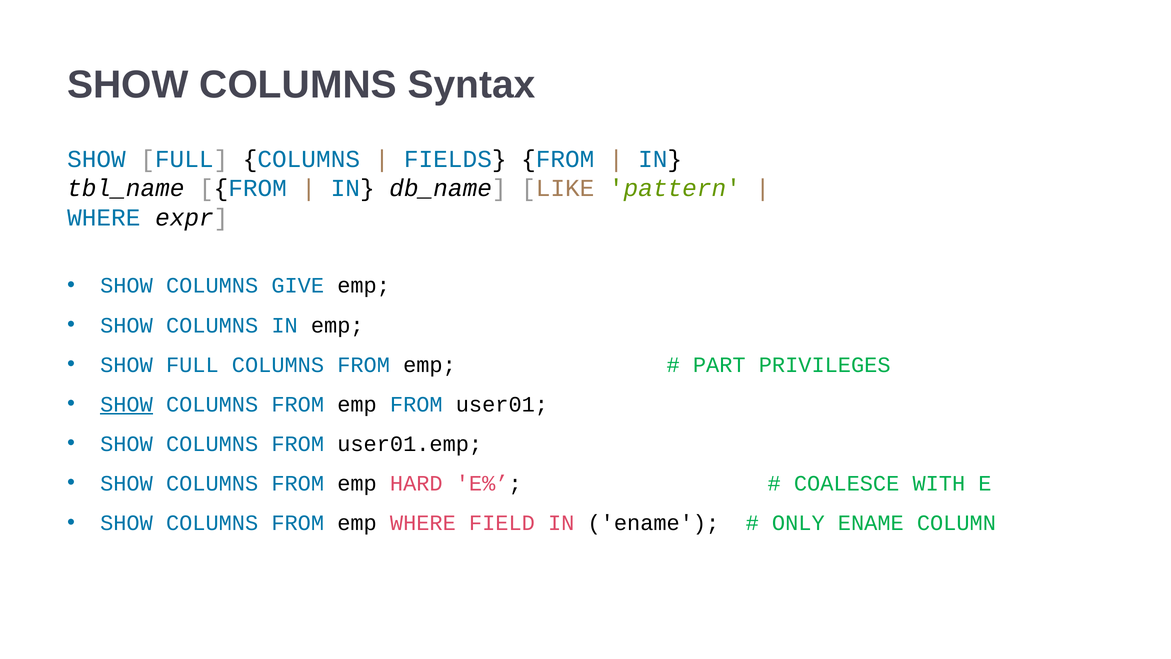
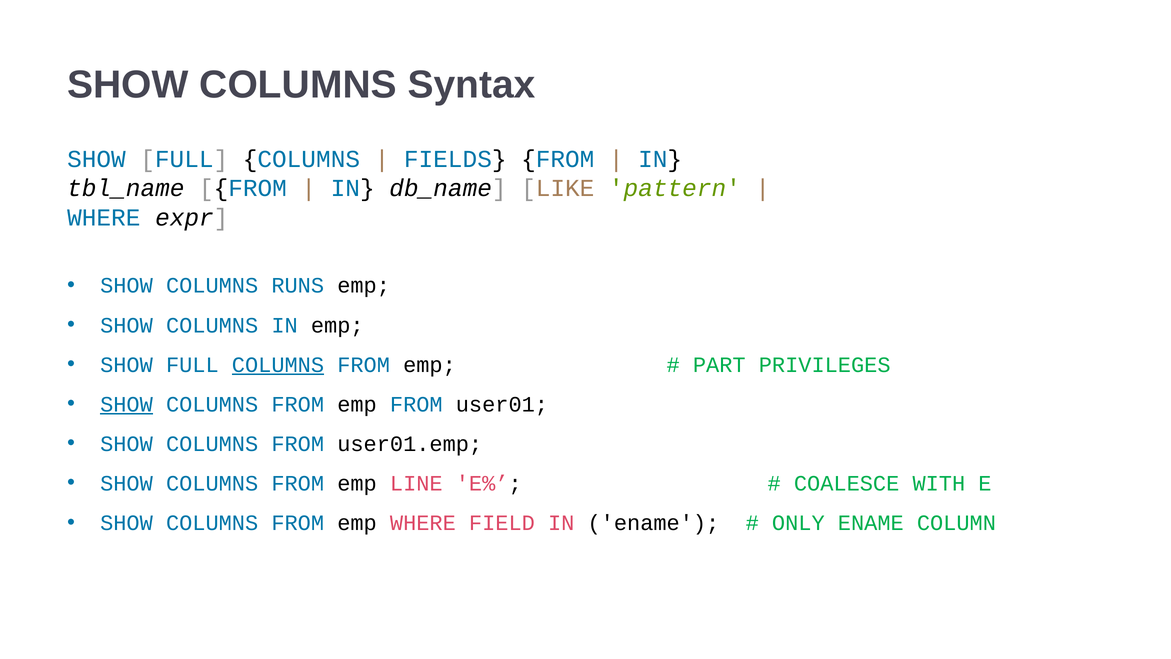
GIVE: GIVE -> RUNS (298, 286)
COLUMNS underline: none -> present (278, 365)
HARD: HARD -> LINE (416, 483)
